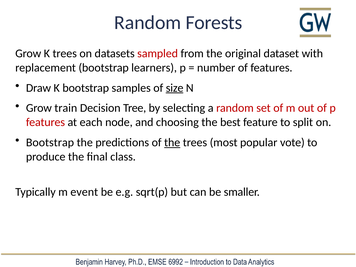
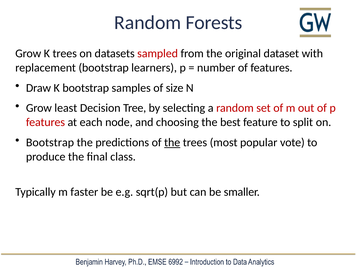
size underline: present -> none (175, 88)
train: train -> least (66, 108)
event: event -> faster (84, 192)
